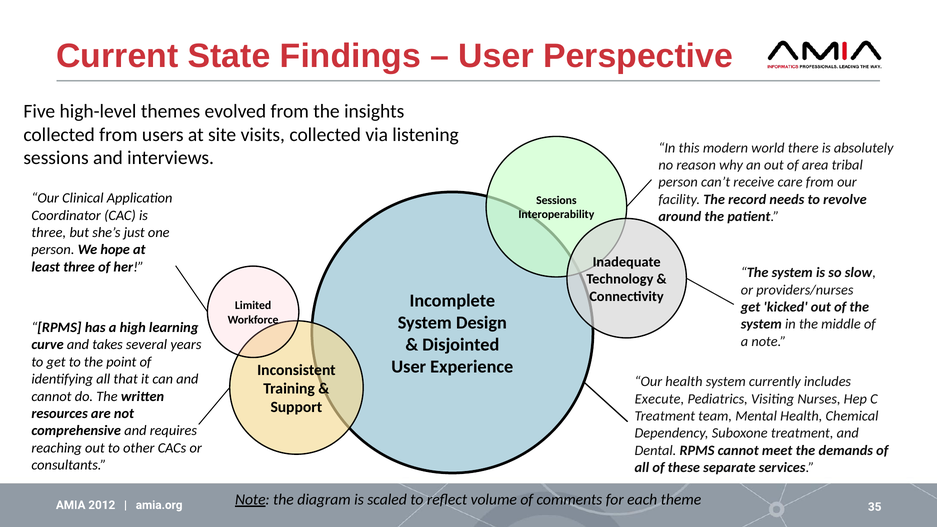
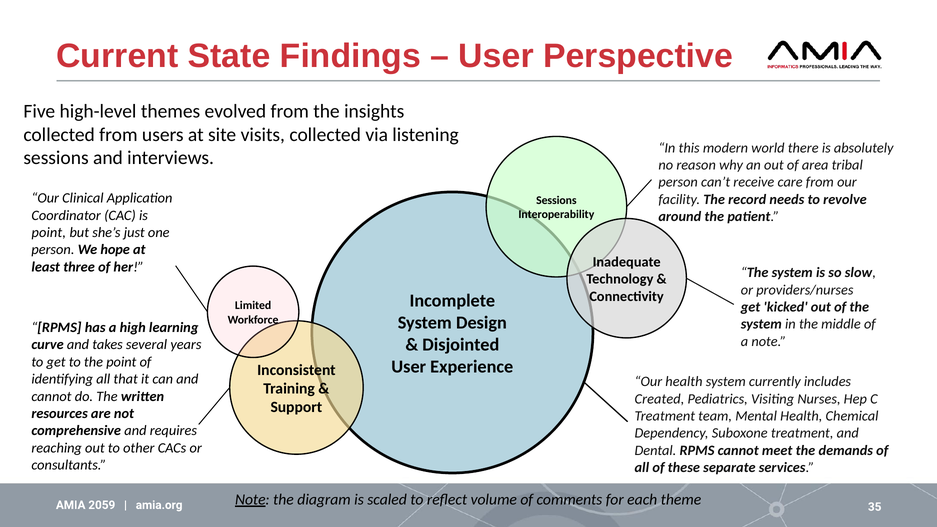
three: three -> point (49, 233)
Execute: Execute -> Created (659, 399)
2012: 2012 -> 2059 (102, 505)
